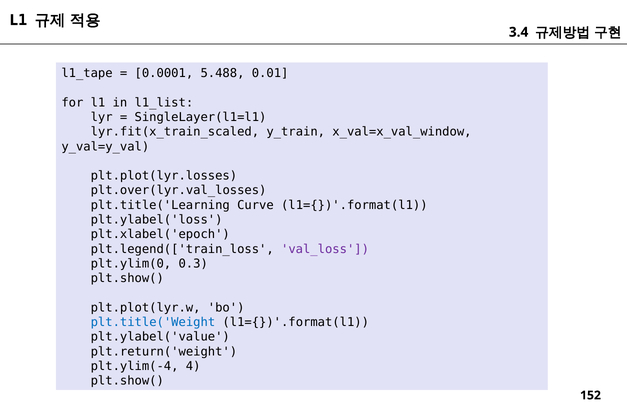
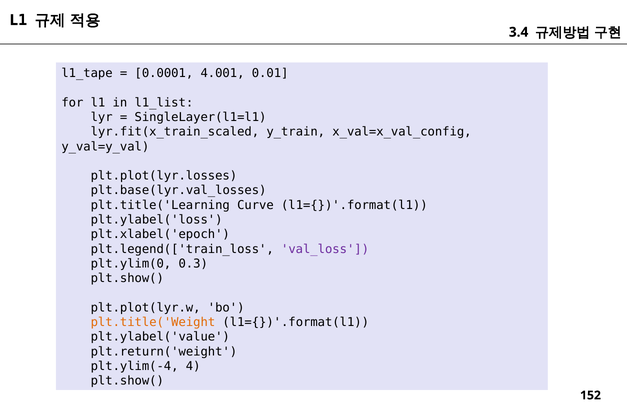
5.488: 5.488 -> 4.001 (223, 73)
x_val=x_val_window: x_val=x_val_window -> x_val=x_val_config (402, 132)
plt.over(lyr.val_losses: plt.over(lyr.val_losses -> plt.base(lyr.val_losses (179, 190)
plt.title('Weight colour: blue -> orange (153, 322)
